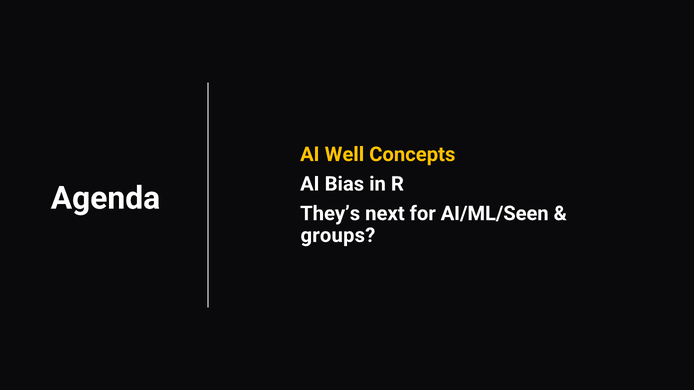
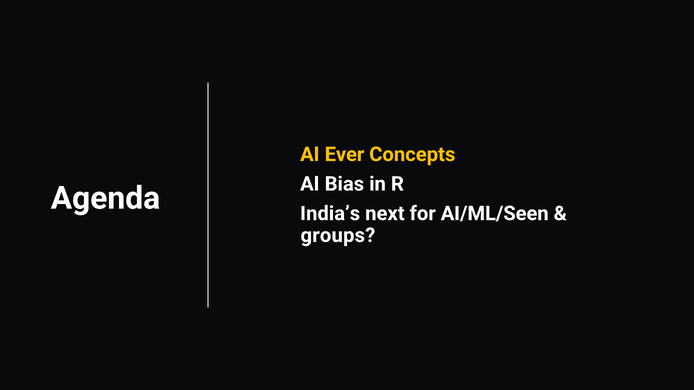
Well: Well -> Ever (344, 155)
They’s: They’s -> India’s (330, 214)
